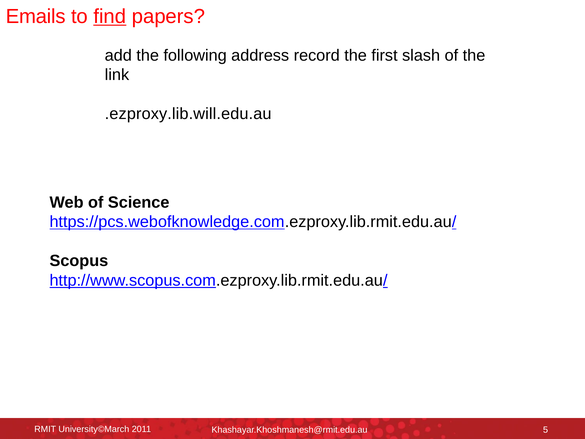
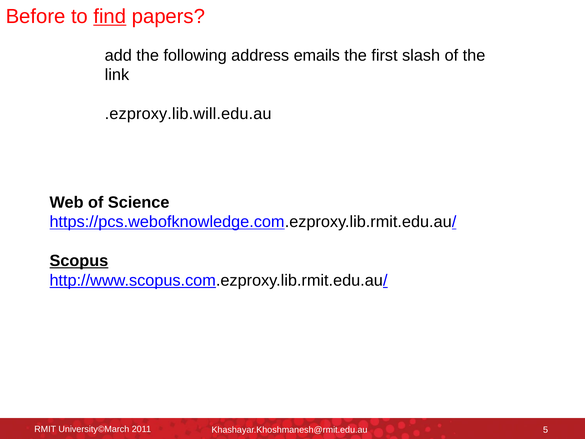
Emails: Emails -> Before (36, 16)
record: record -> emails (317, 55)
Scopus underline: none -> present (79, 261)
